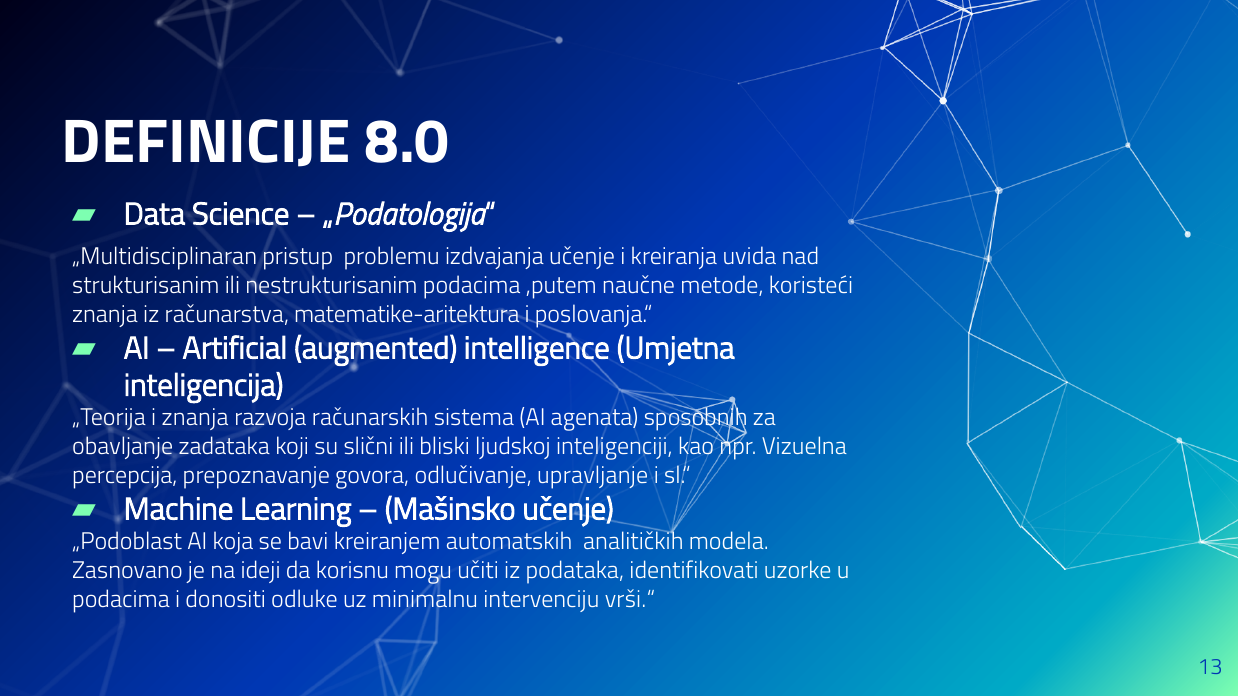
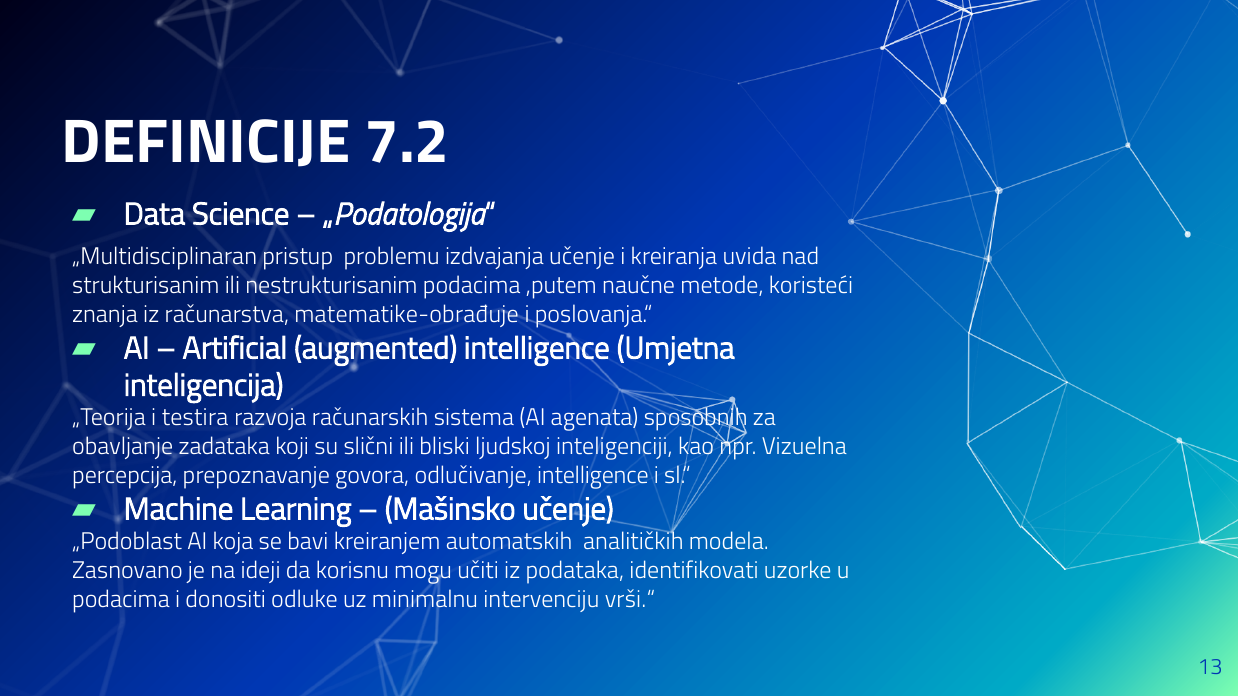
8.0: 8.0 -> 7.2 (407, 142)
matematike-aritektura: matematike-aritektura -> matematike-obrađuje (407, 315)
i znanja: znanja -> testira (195, 418)
odlučivanje upravljanje: upravljanje -> intelligence (593, 476)
